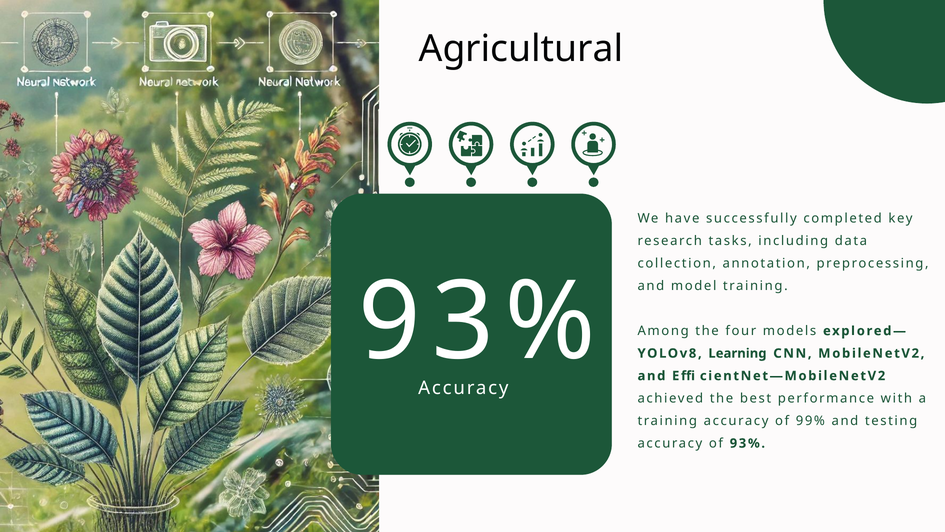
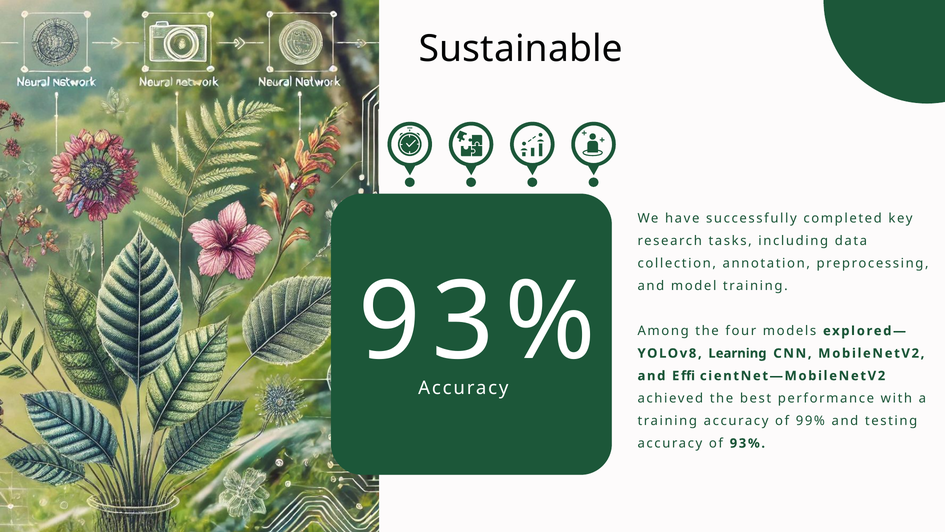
Agricultural: Agricultural -> Sustainable (521, 49)
